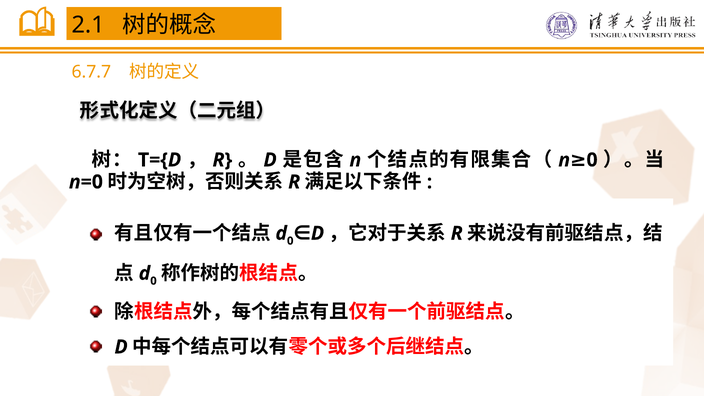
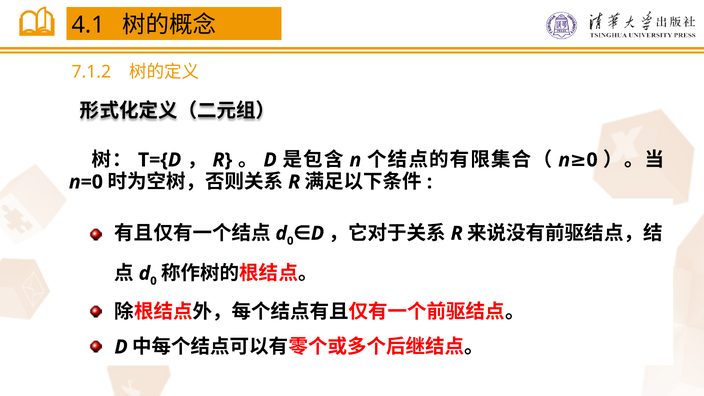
2.1: 2.1 -> 4.1 (88, 25)
6.7.7: 6.7.7 -> 7.1.2 (91, 72)
